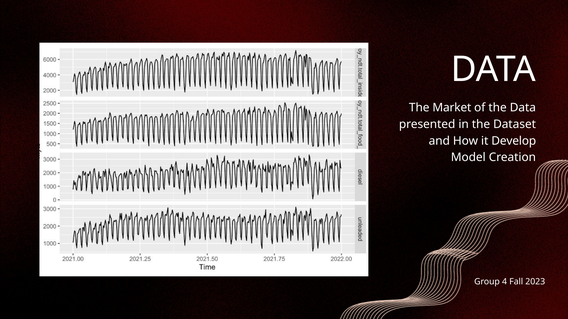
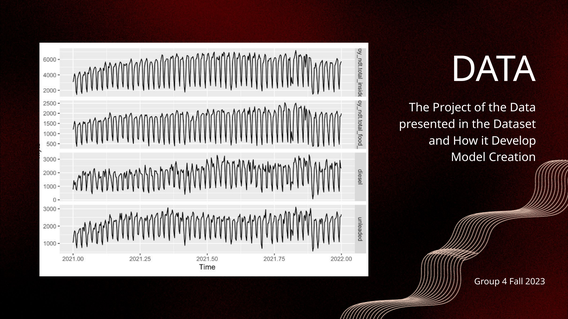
Market: Market -> Project (452, 108)
